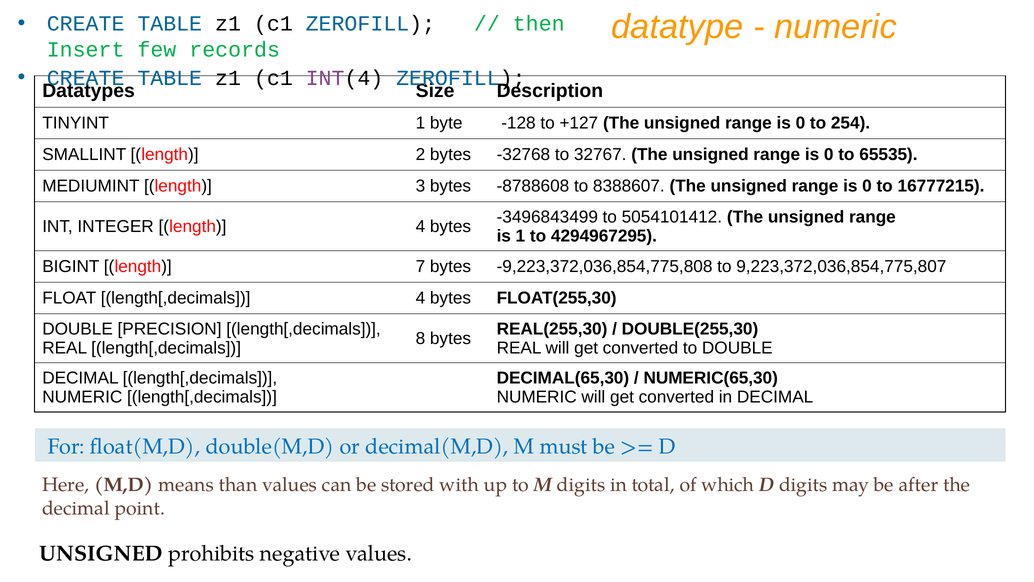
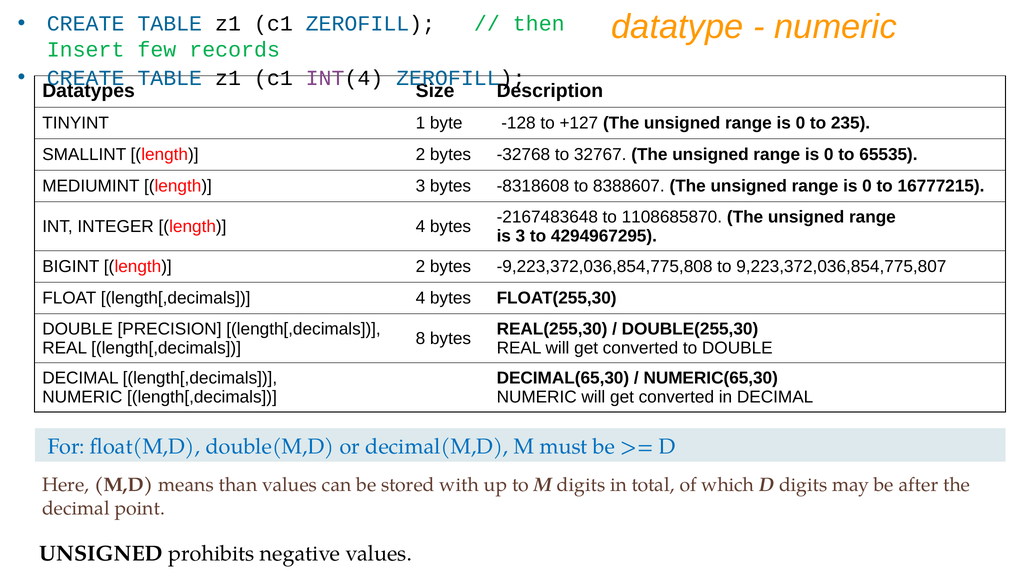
254: 254 -> 235 (851, 123)
-8788608: -8788608 -> -8318608 (533, 186)
-3496843499: -3496843499 -> -2167483648 (547, 217)
5054101412: 5054101412 -> 1108685870 (672, 217)
is 1: 1 -> 3 (520, 236)
BIGINT length 7: 7 -> 2 (421, 267)
